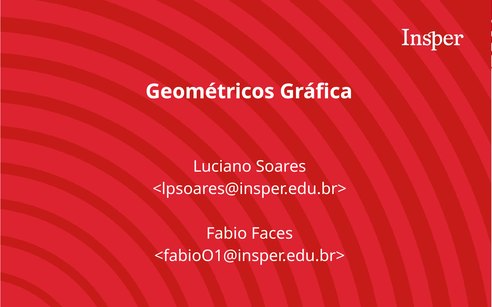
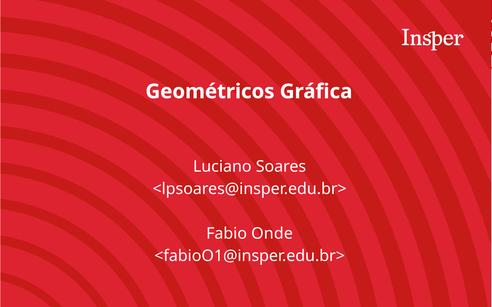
Faces: Faces -> Onde (272, 234)
